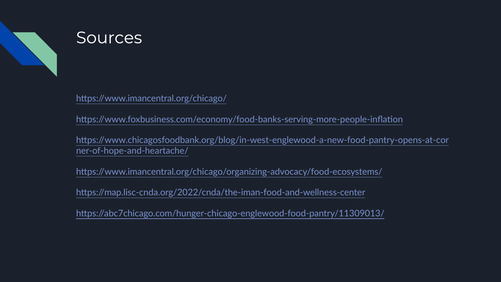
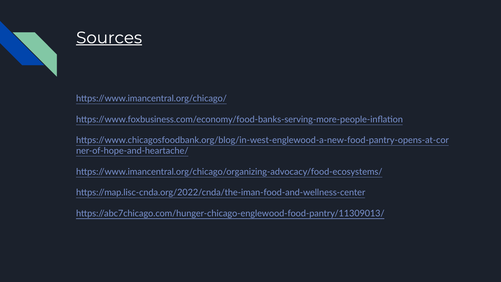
Sources underline: none -> present (109, 38)
